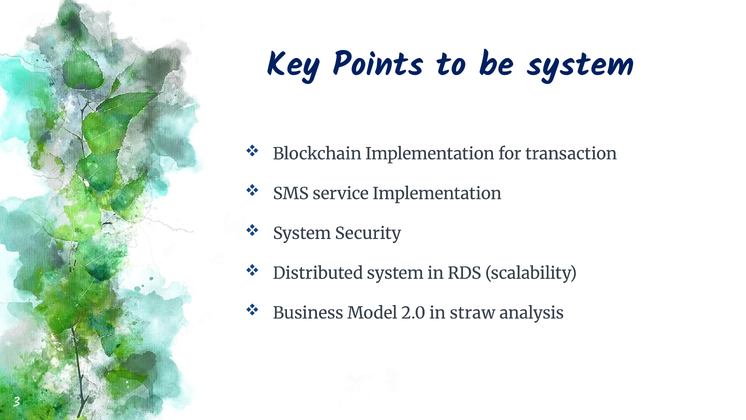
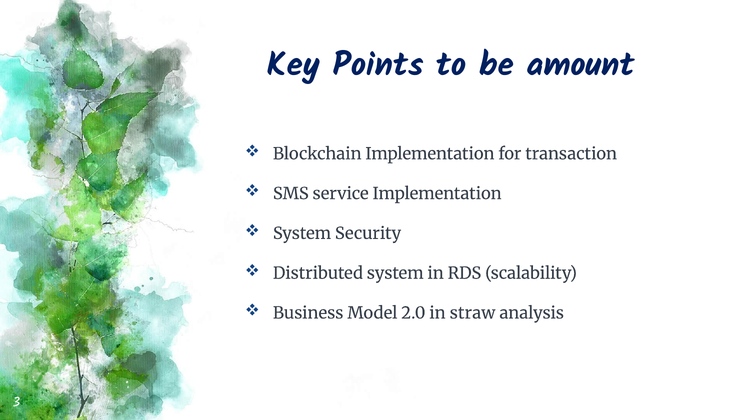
be system: system -> amount (581, 65)
